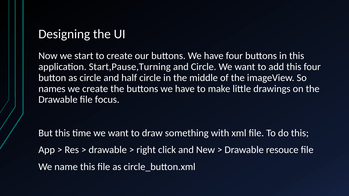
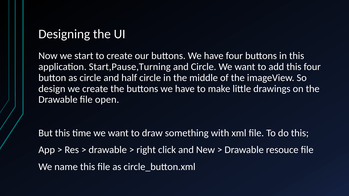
names: names -> design (52, 89)
focus: focus -> open (107, 100)
